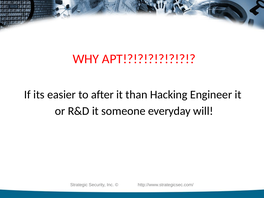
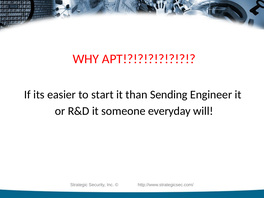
after: after -> start (102, 95)
Hacking: Hacking -> Sending (169, 95)
